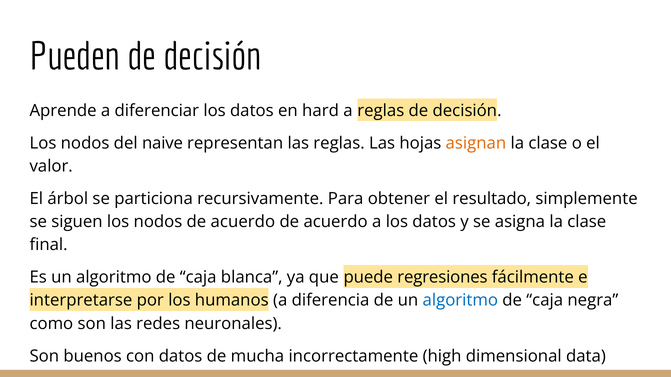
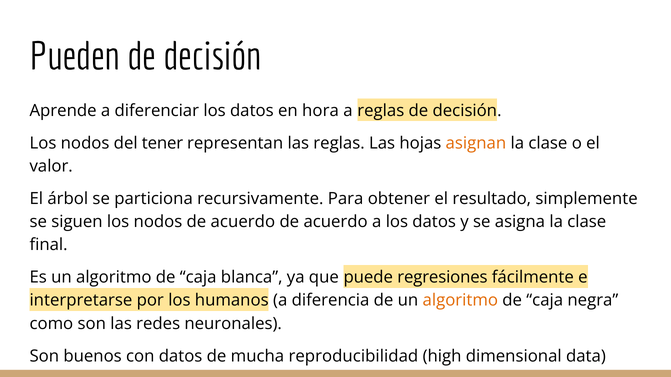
hard: hard -> hora (320, 111)
naive: naive -> tener (162, 143)
algoritmo colour: blue -> orange (460, 301)
incorrectamente: incorrectamente -> reproducibilidad (353, 356)
